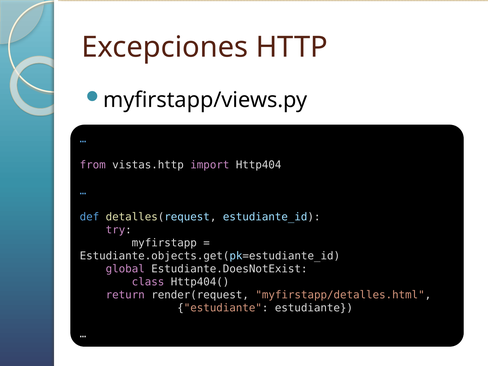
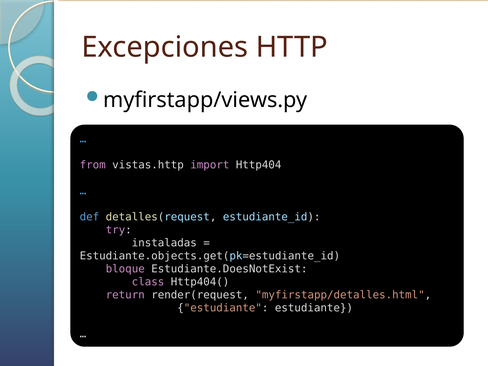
myfirstapp: myfirstapp -> instaladas (164, 243)
global: global -> bloque (125, 269)
